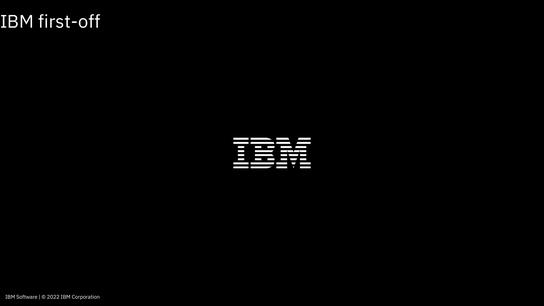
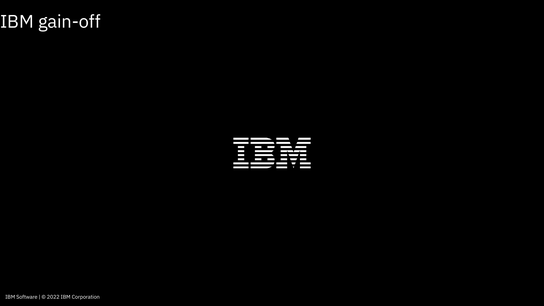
first-off: first-off -> gain-off (69, 22)
